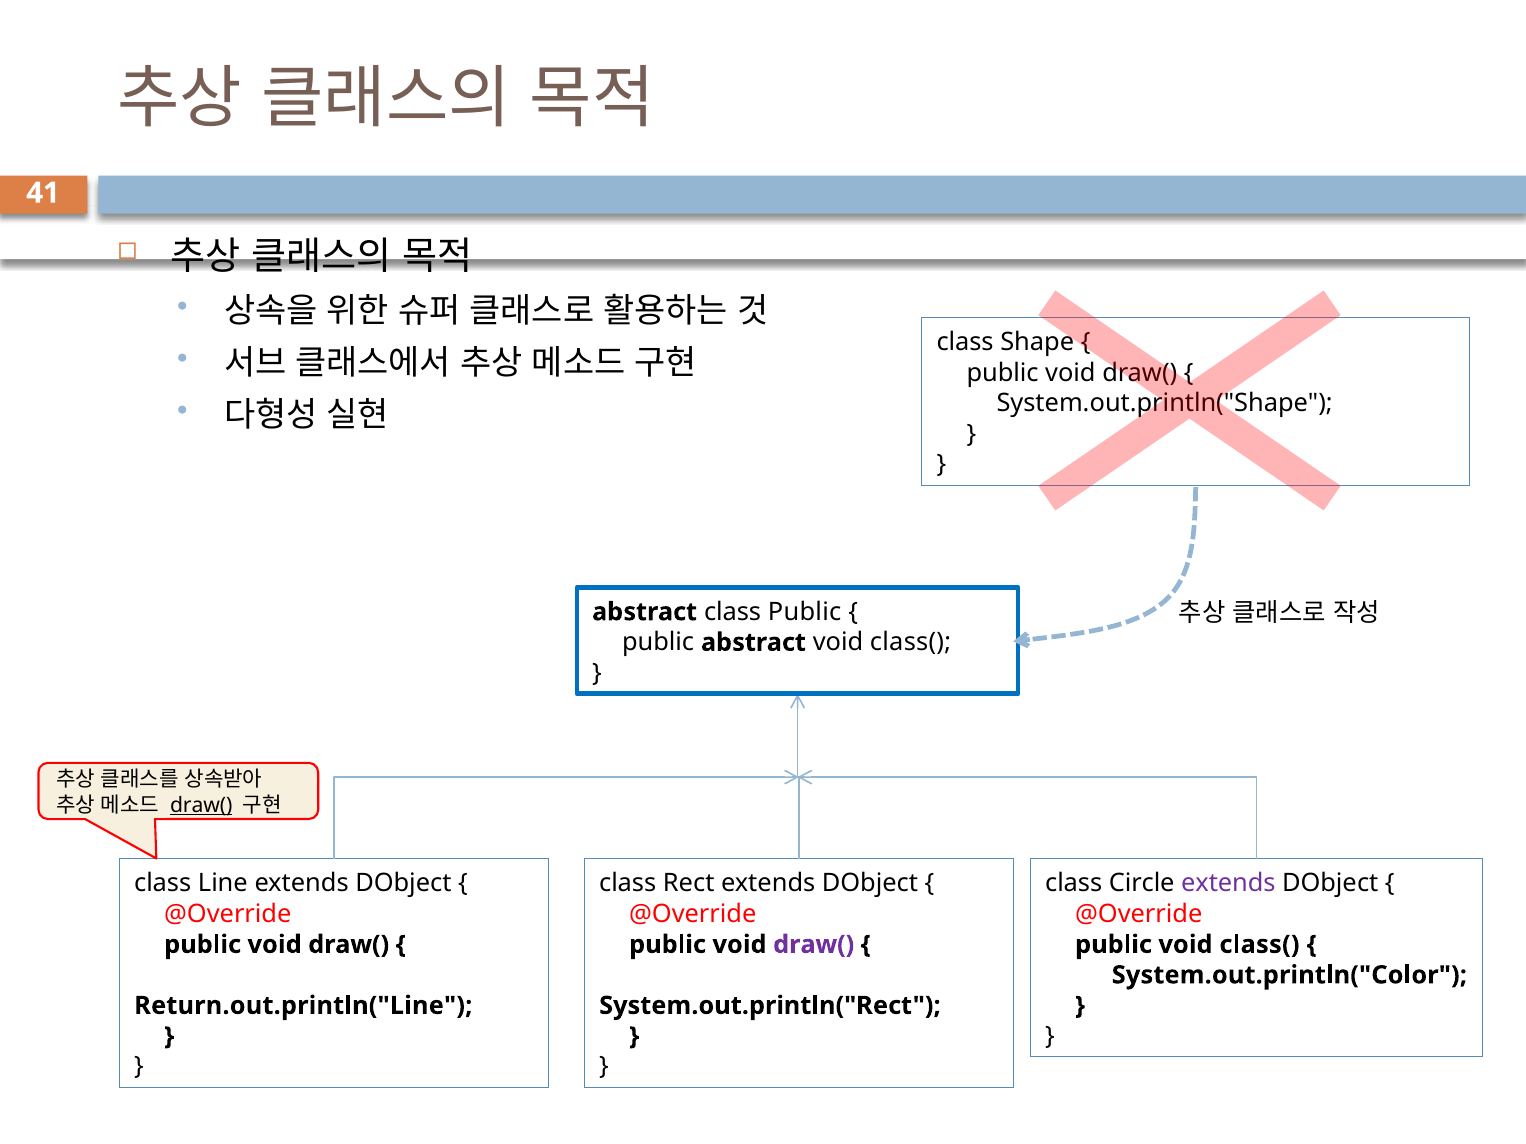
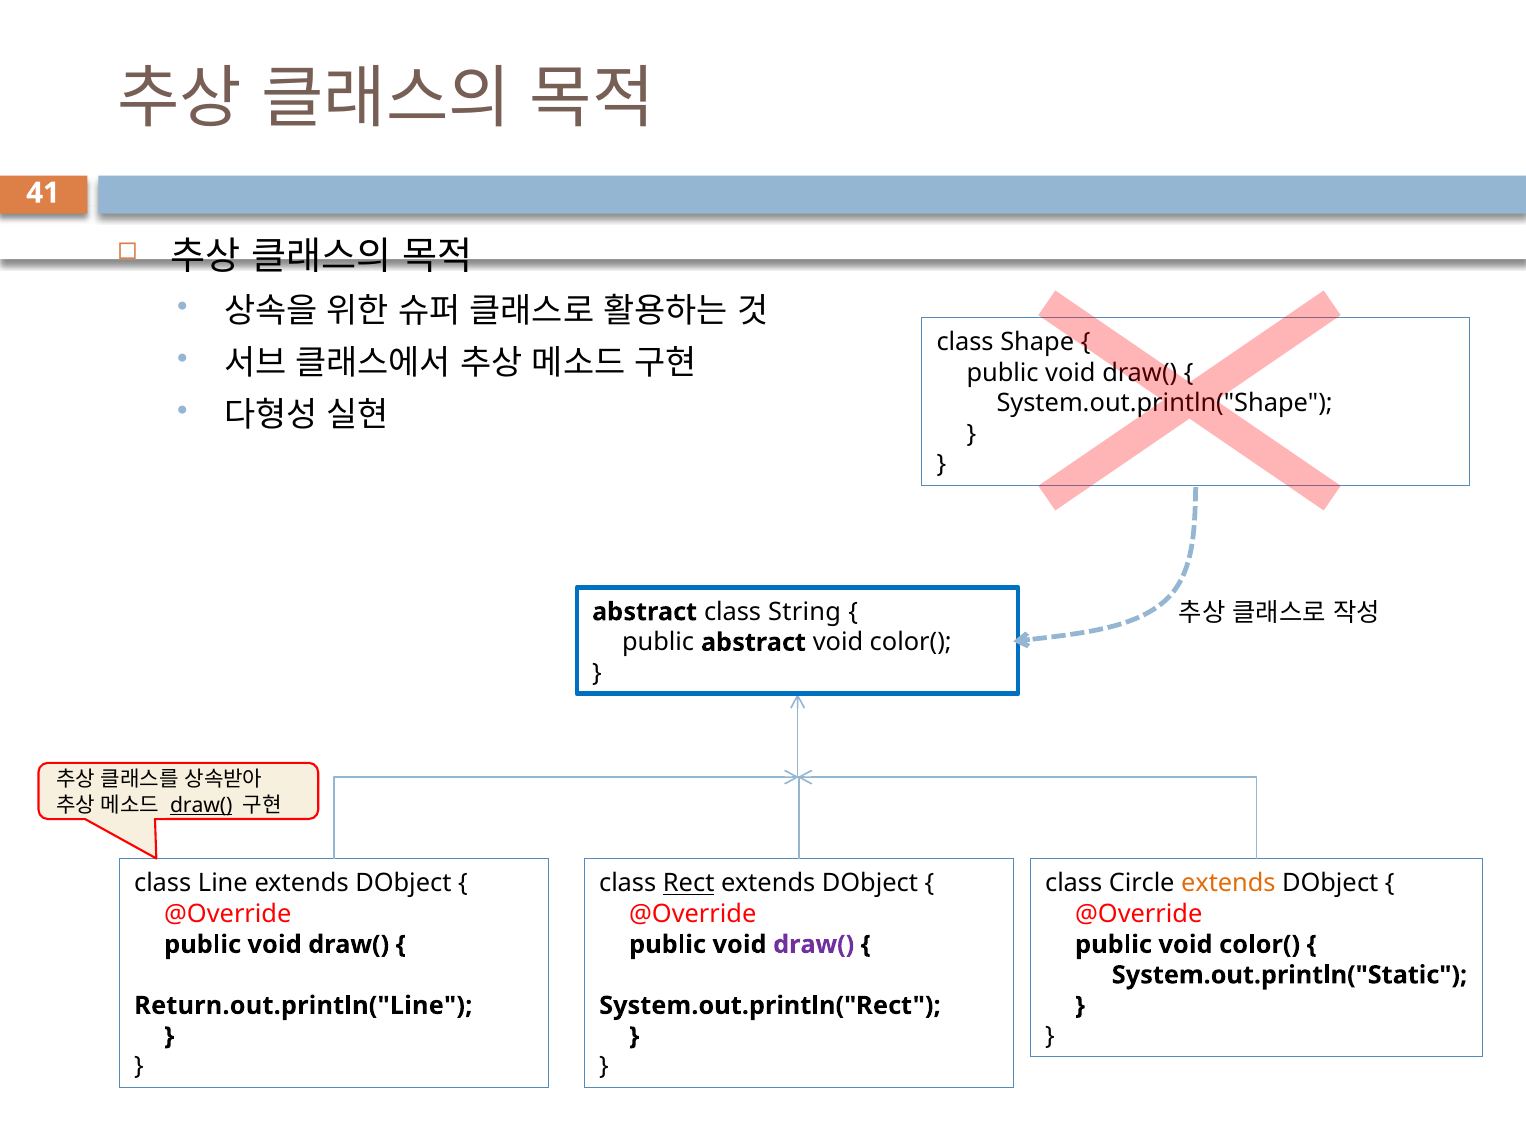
class Public: Public -> String (805, 612)
abstract void class(: class( -> color( (911, 643)
Rect underline: none -> present (689, 884)
extends colour: purple -> orange (1228, 884)
public void class(: class( -> color( (1260, 945)
System.out.println("Color: System.out.println("Color -> System.out.println("Static (1289, 975)
